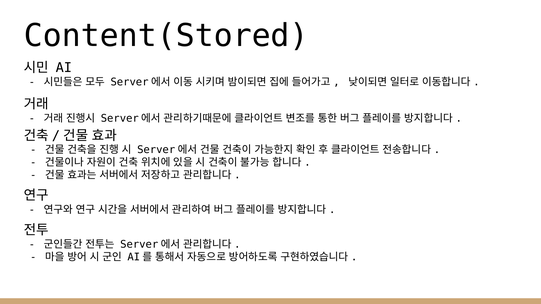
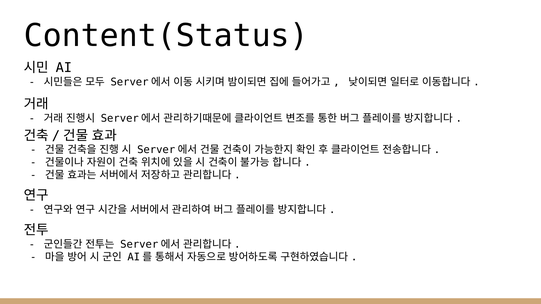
Content(Stored: Content(Stored -> Content(Status (166, 36)
